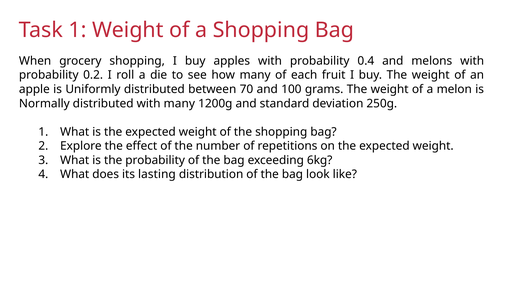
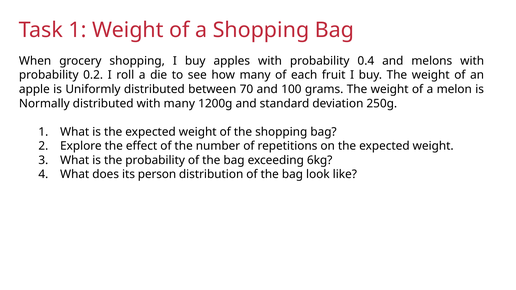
lasting: lasting -> person (157, 174)
